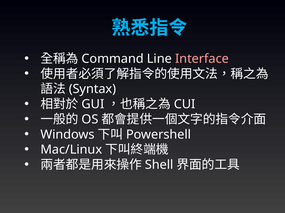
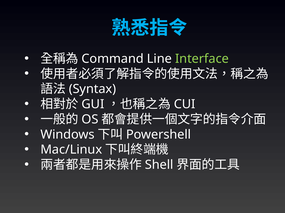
Interface colour: pink -> light green (202, 59)
